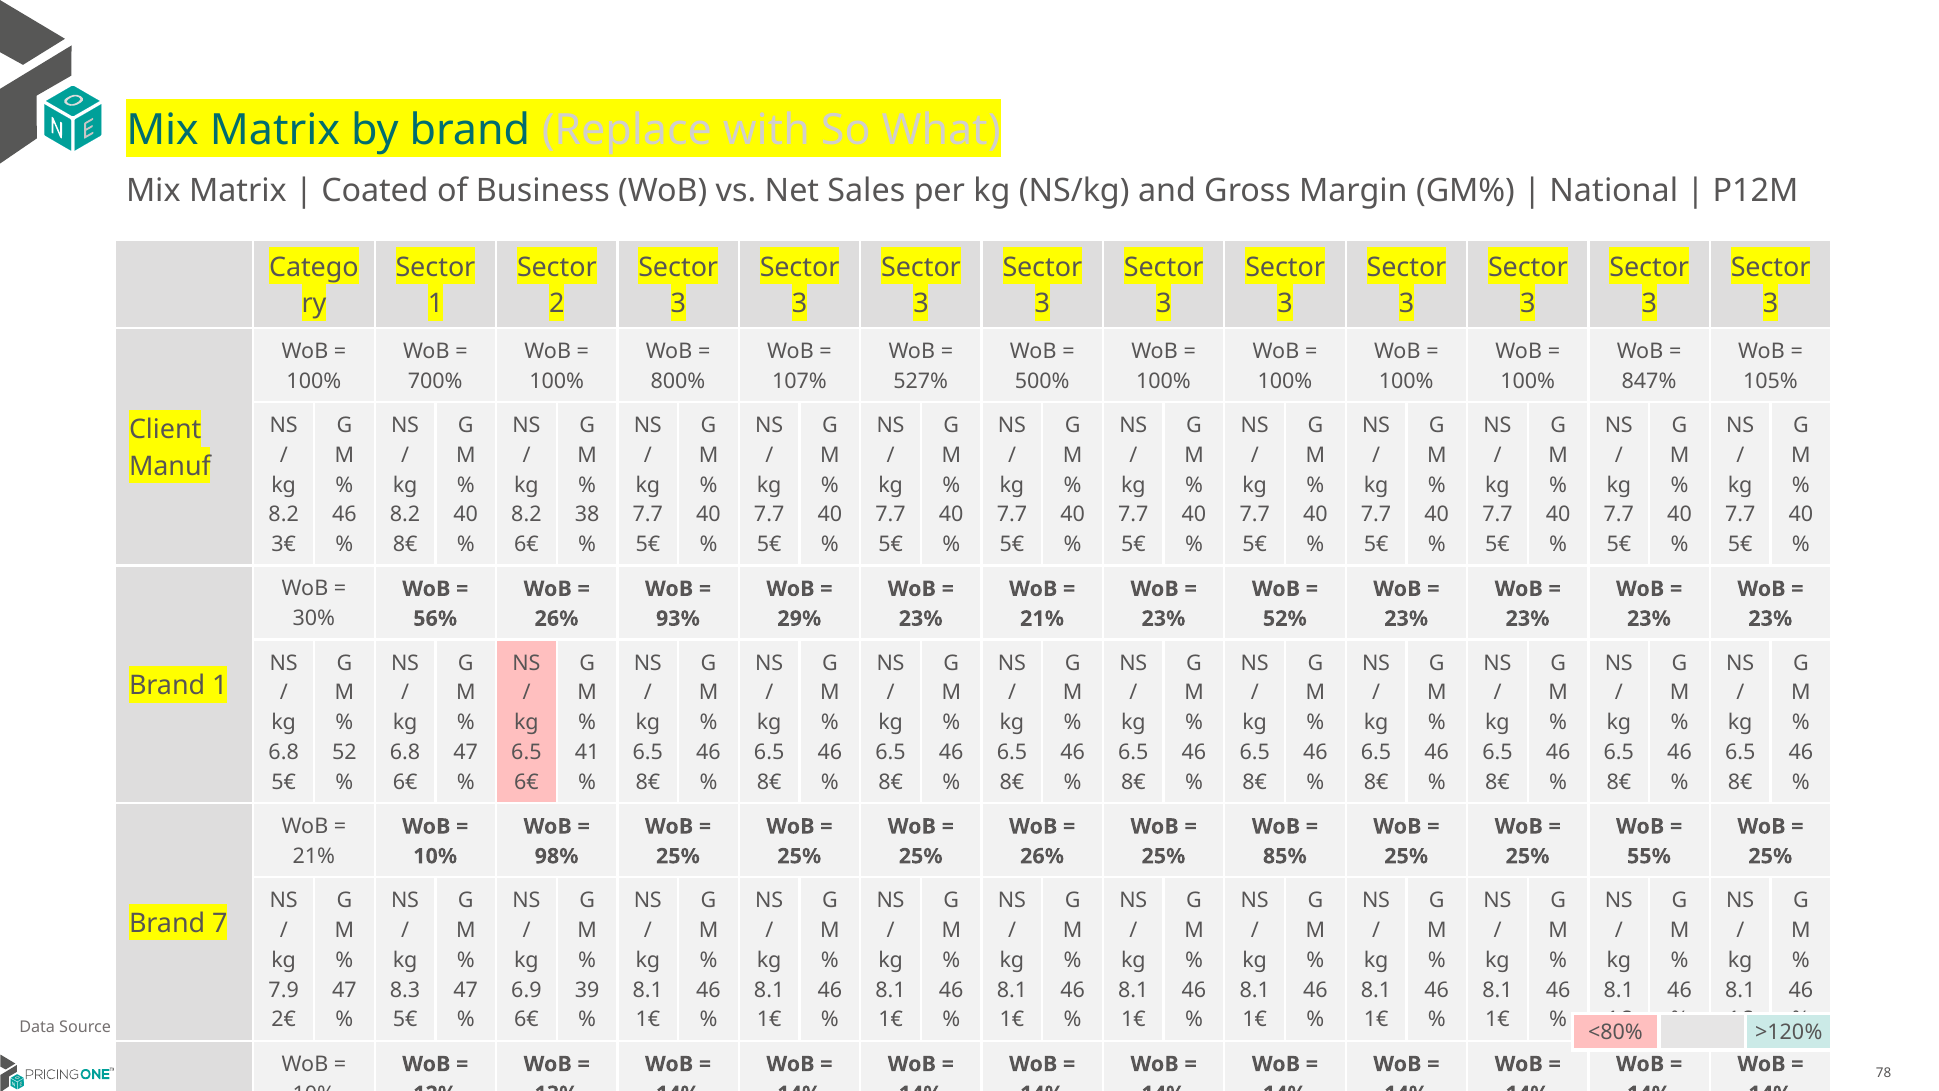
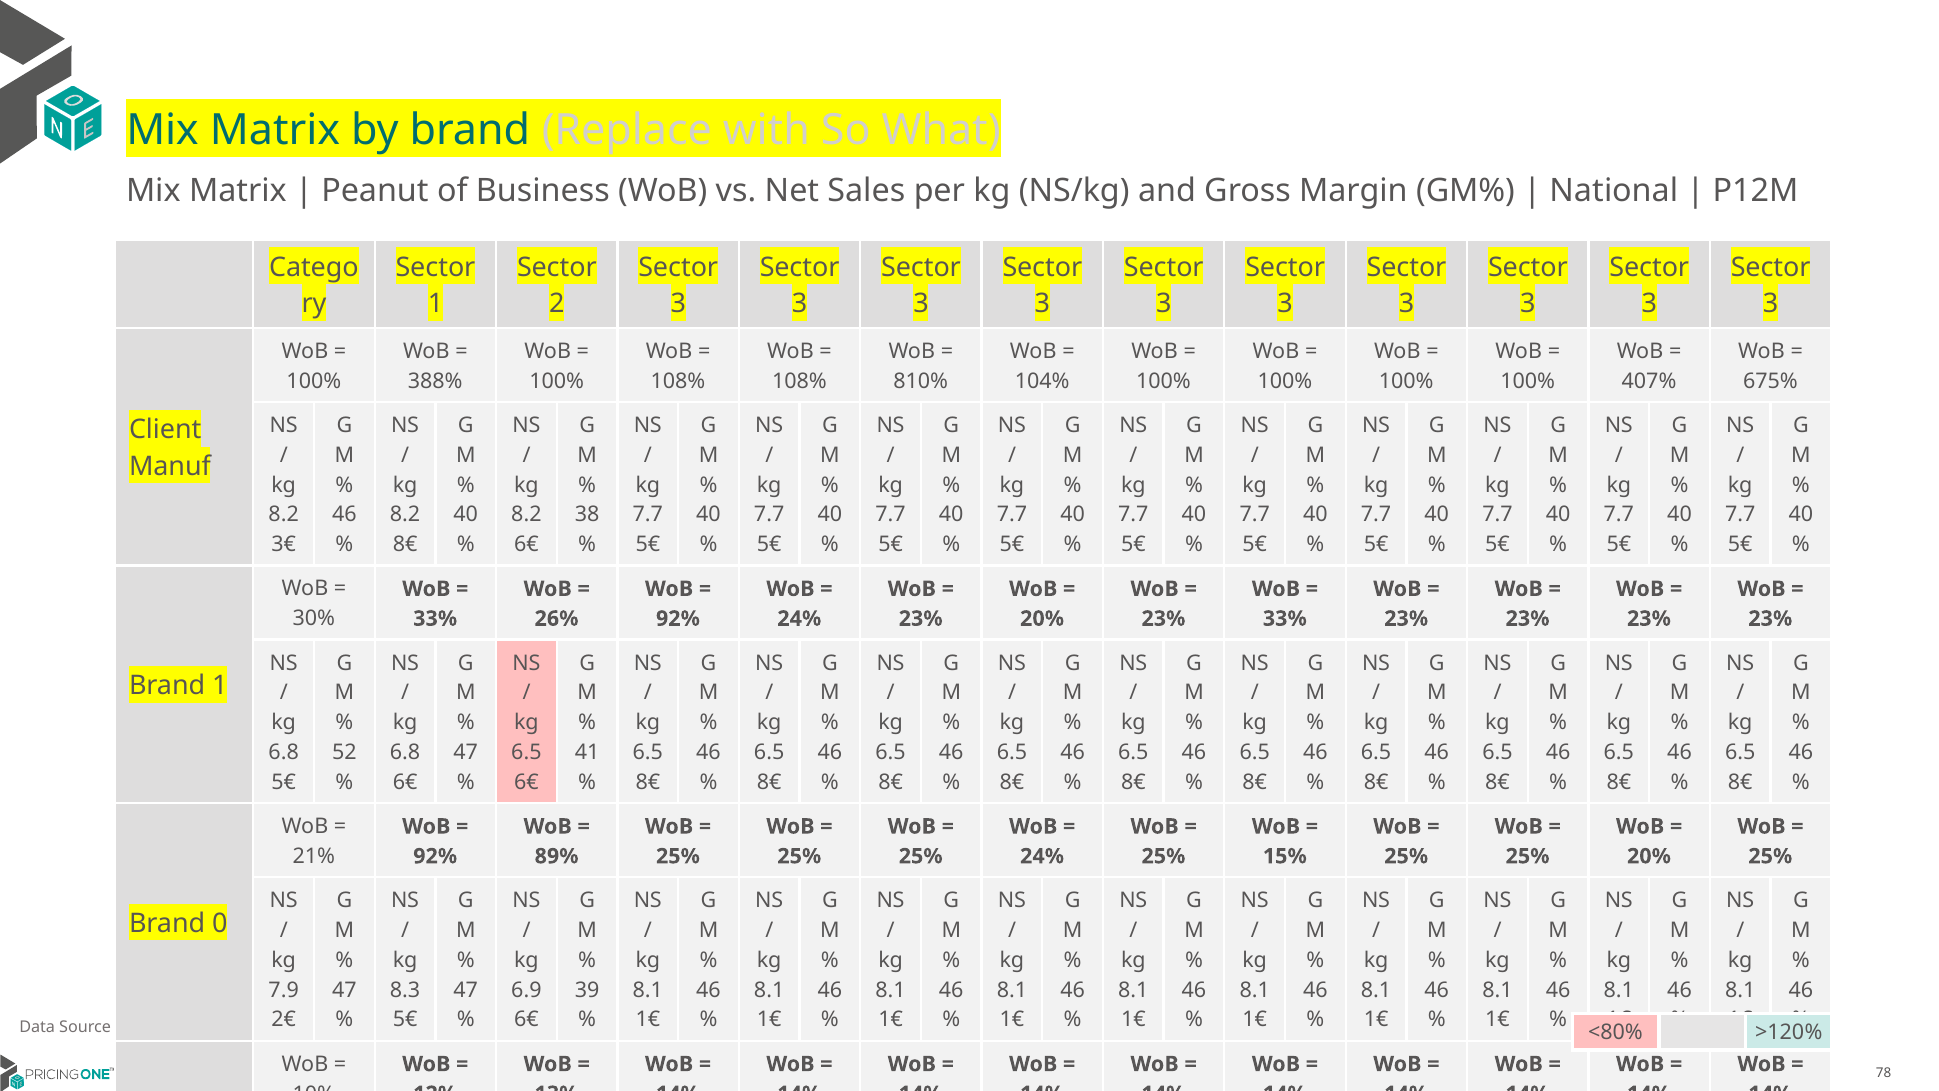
Coated: Coated -> Peanut (375, 191)
700%: 700% -> 388% (435, 381)
800%: 800% -> 108% (678, 381)
107%: 107% -> 108% (799, 381)
527%: 527% -> 810% (921, 381)
500%: 500% -> 104% (1042, 381)
847%: 847% -> 407% (1649, 381)
105%: 105% -> 675% (1770, 381)
56%: 56% -> 33% (435, 618)
93%: 93% -> 92% (678, 618)
29%: 29% -> 24% (799, 618)
21%: 21% -> 20% (1042, 618)
52%: 52% -> 33% (1285, 618)
10%: 10% -> 92% (435, 856)
98%: 98% -> 89% (557, 856)
26%: 26% -> 24% (1042, 856)
85%: 85% -> 15% (1285, 856)
55%: 55% -> 20% (1649, 856)
7: 7 -> 0 (220, 923)
